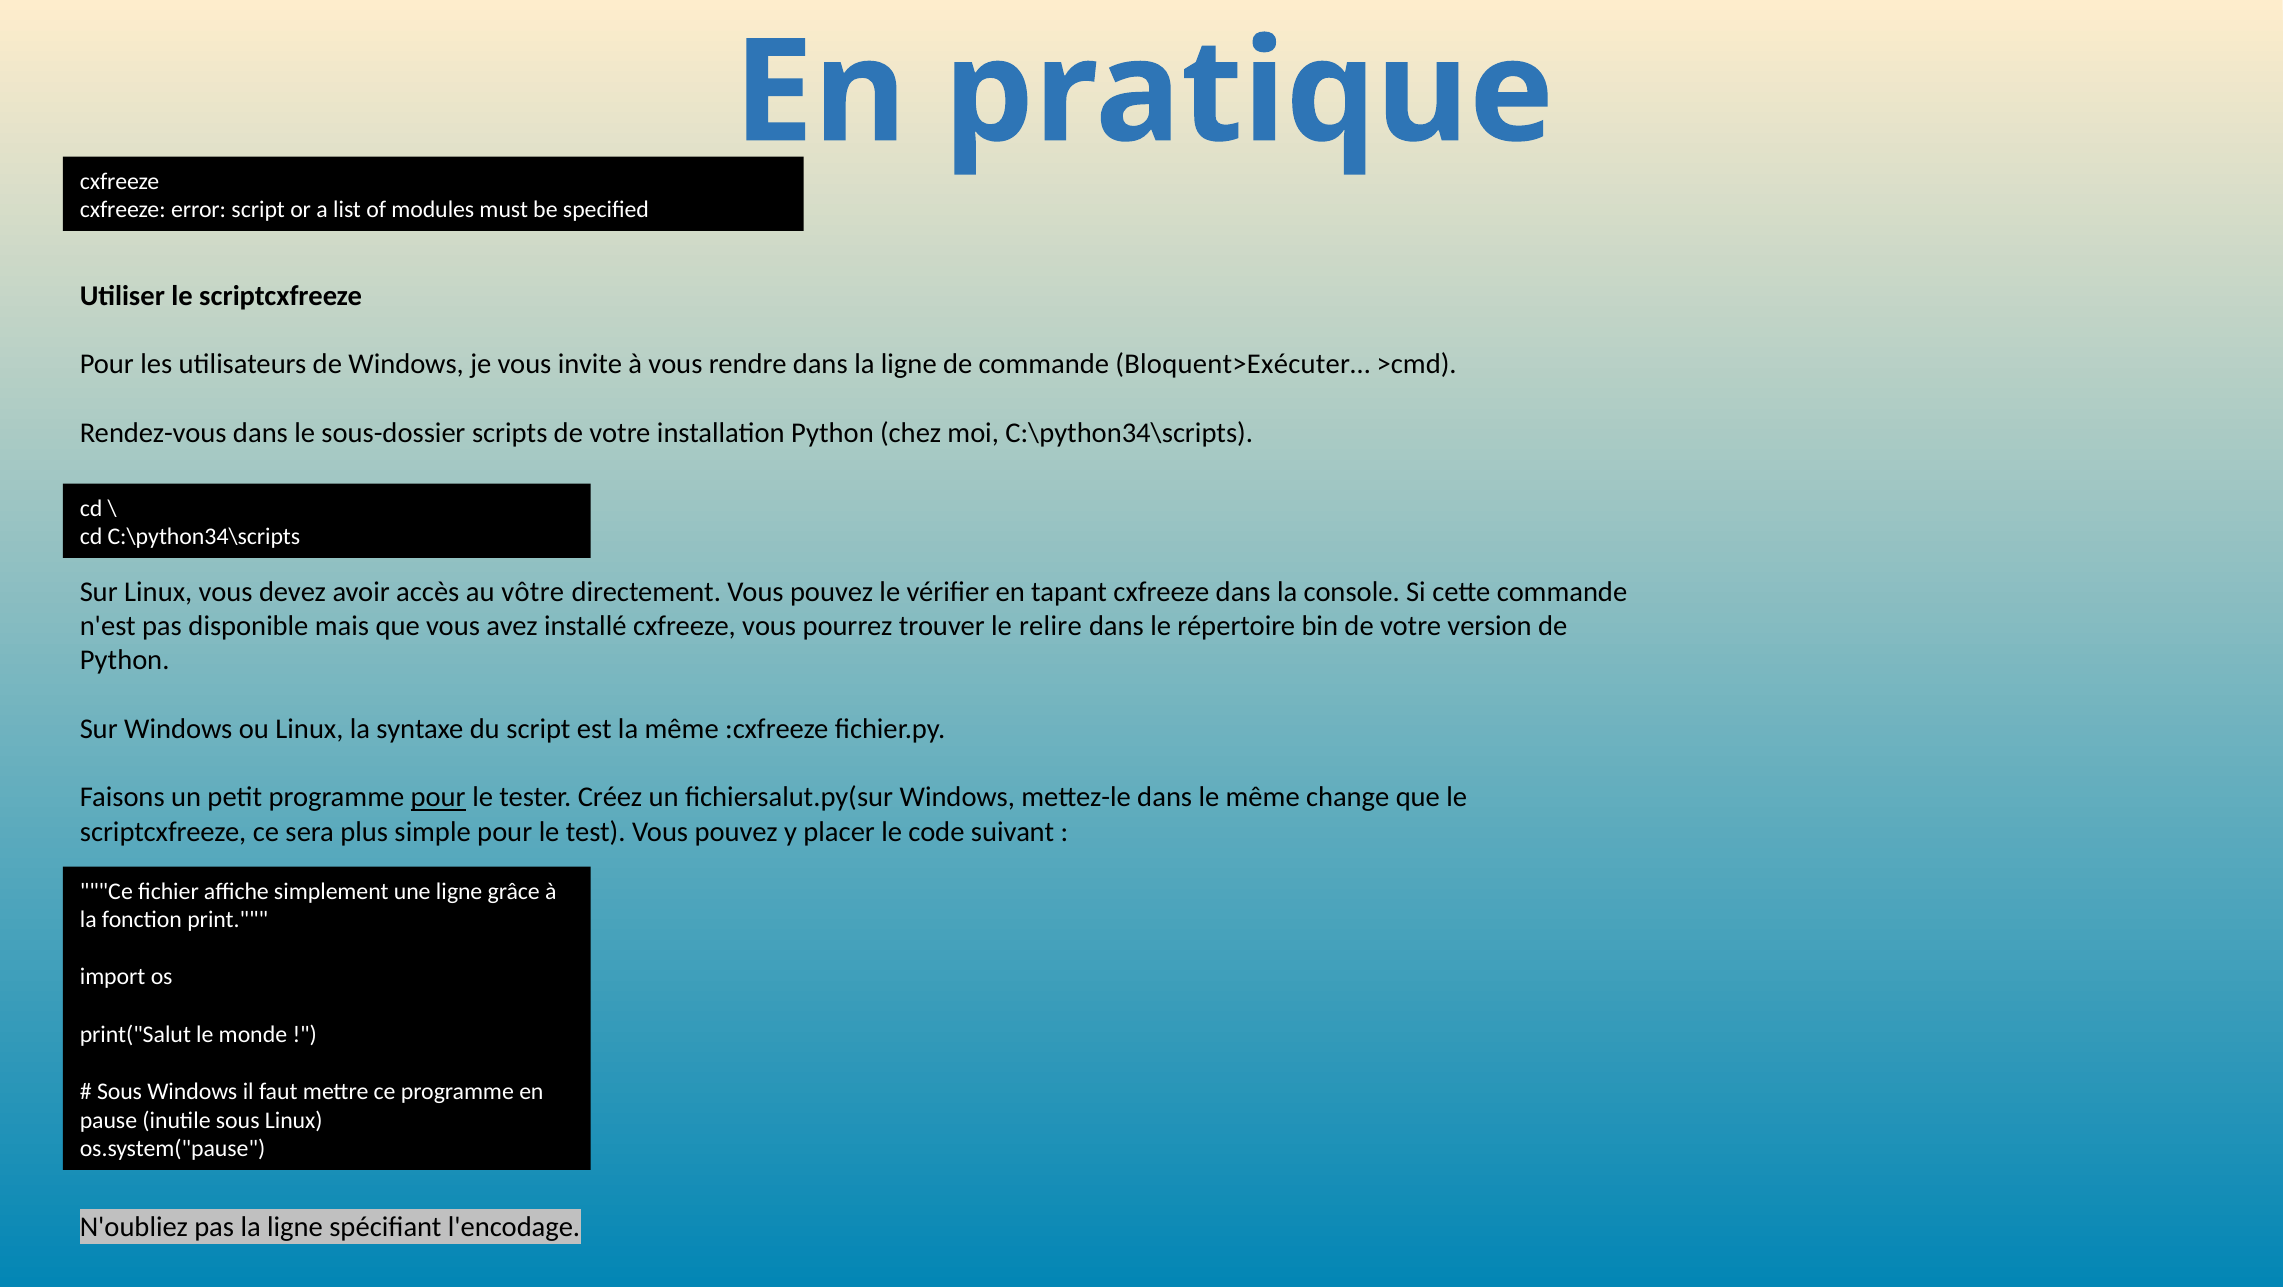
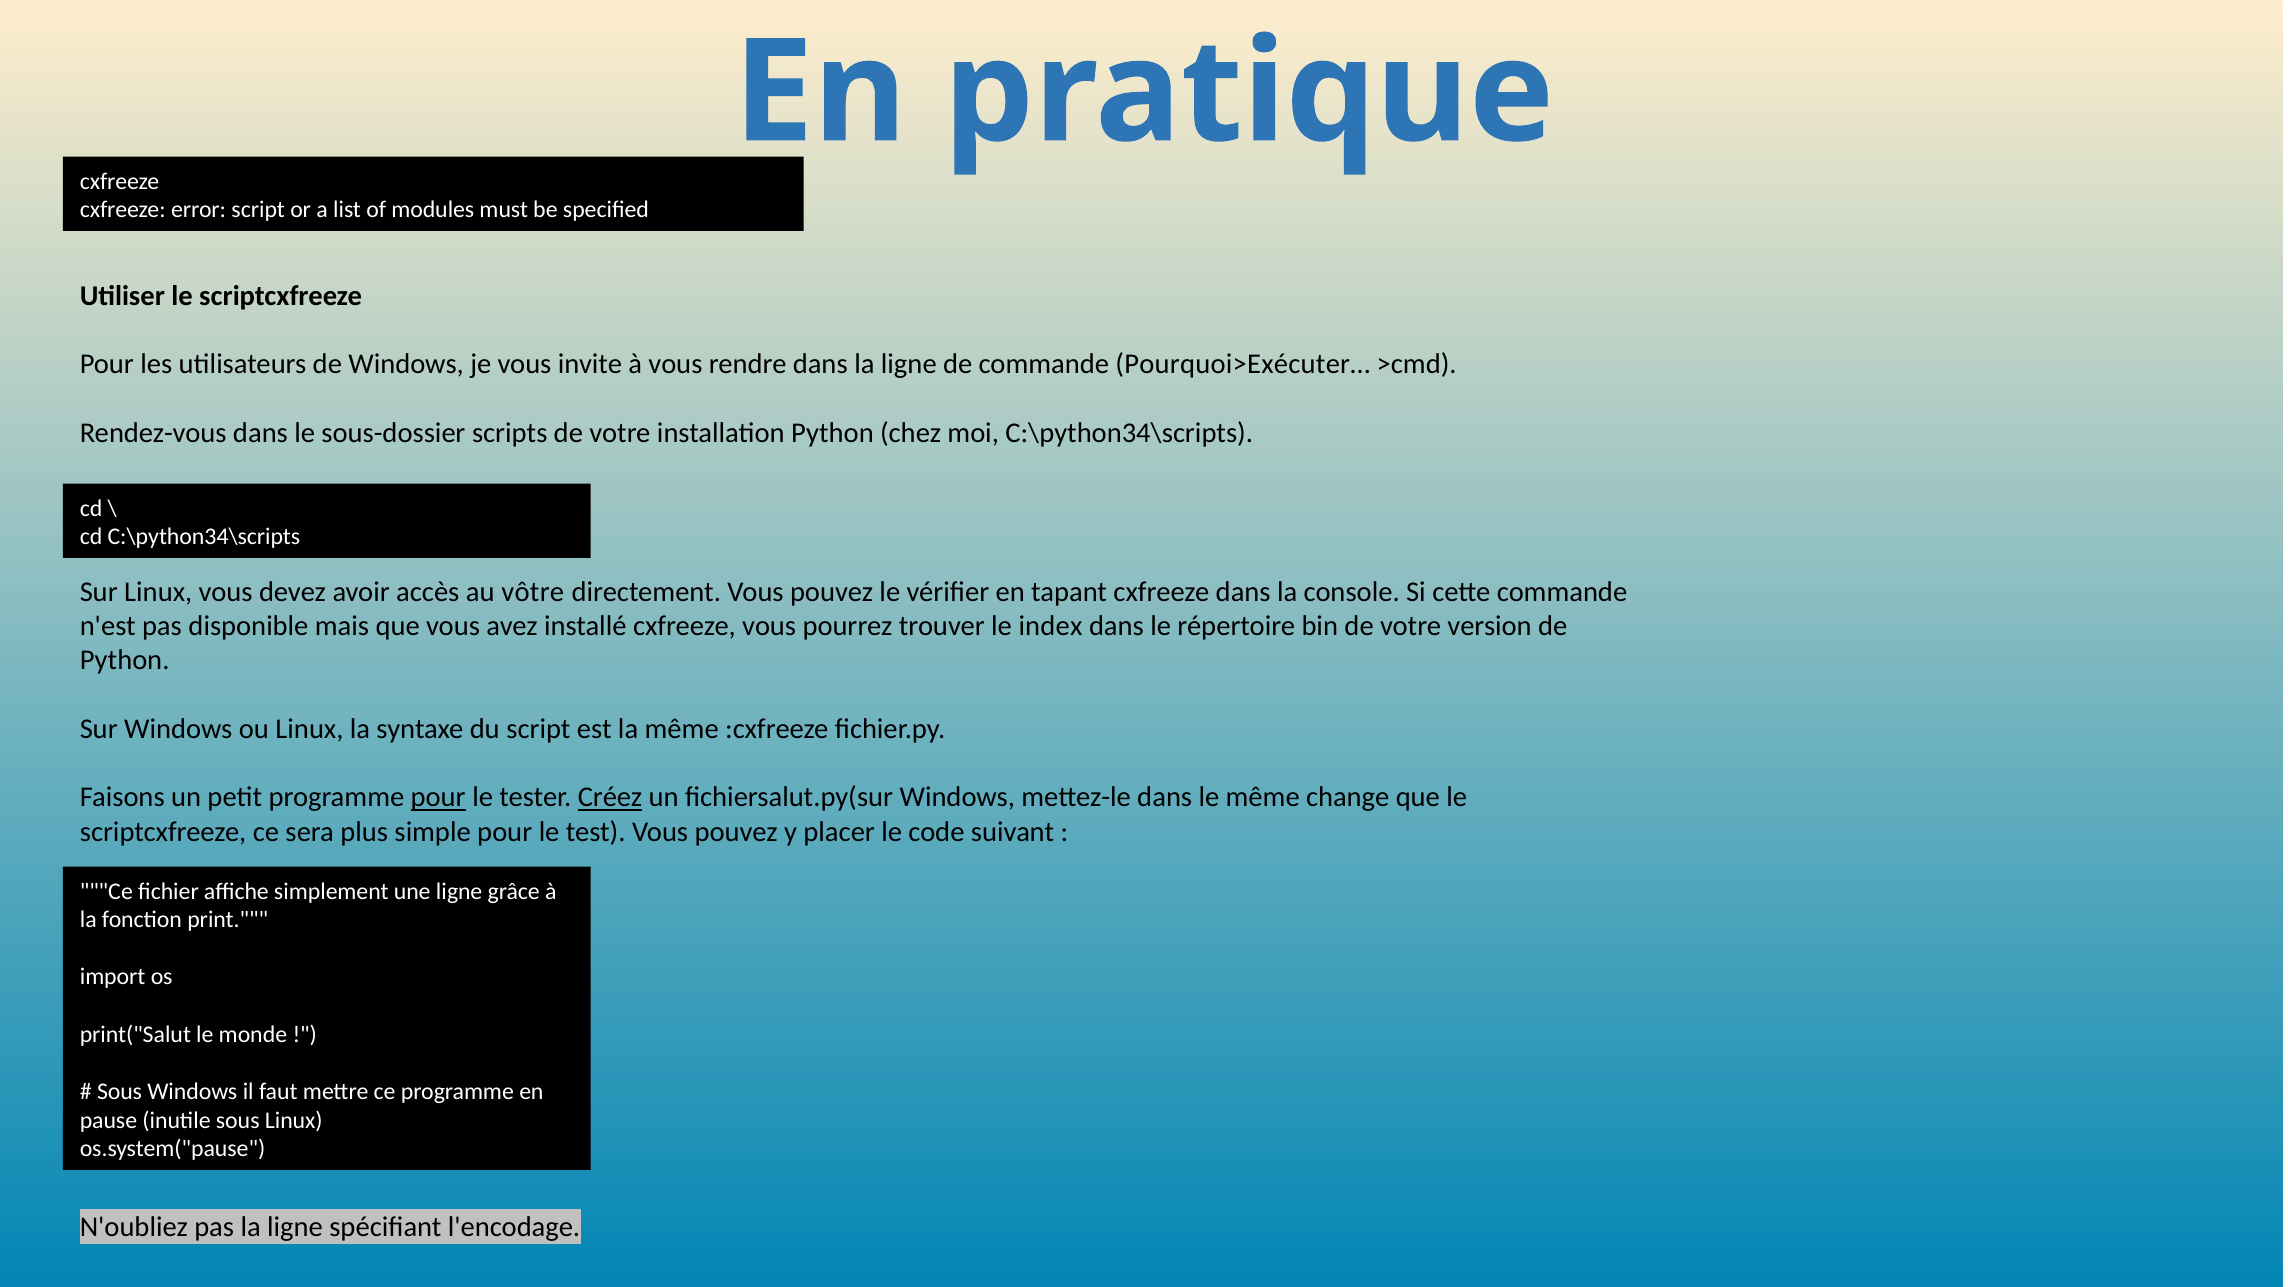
Bloquent>Exécuter…: Bloquent>Exécuter… -> Pourquoi>Exécuter… (1243, 365)
relire: relire -> index (1050, 626)
Créez underline: none -> present (610, 798)
